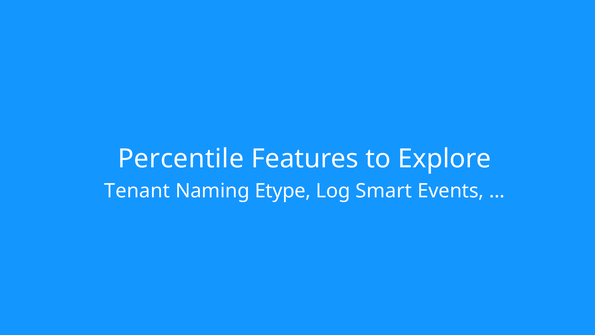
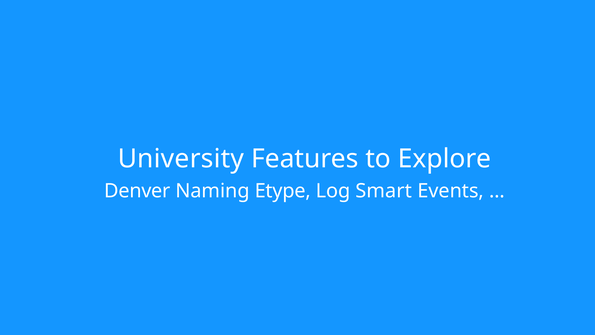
Percentile: Percentile -> University (181, 159)
Tenant: Tenant -> Denver (137, 191)
